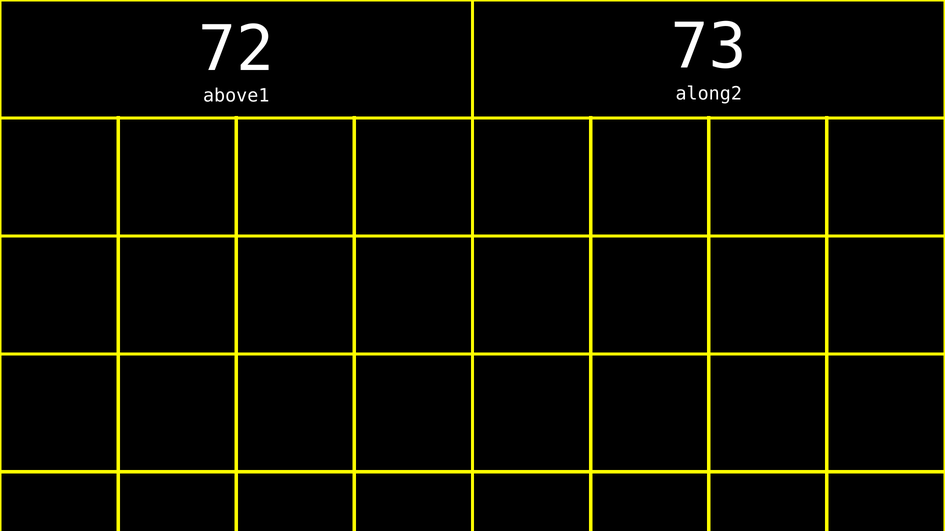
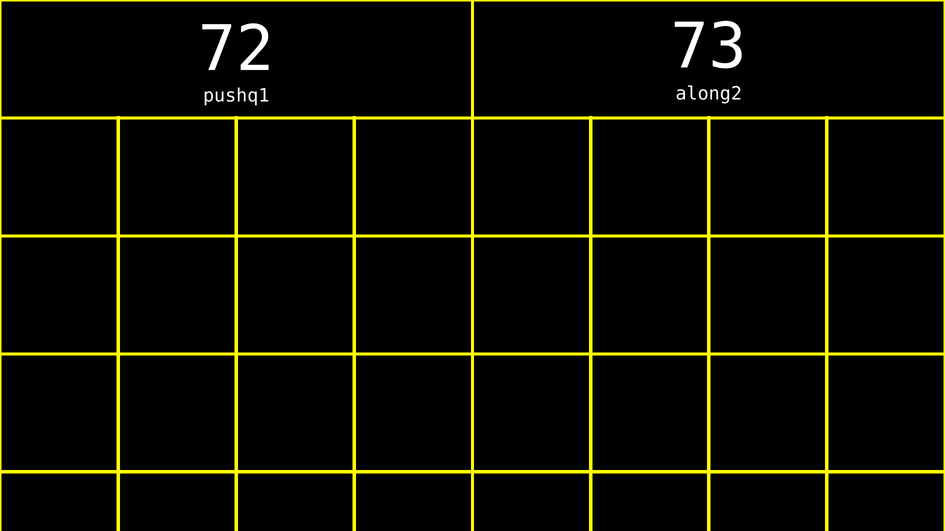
above1: above1 -> pushq1 (236, 96)
